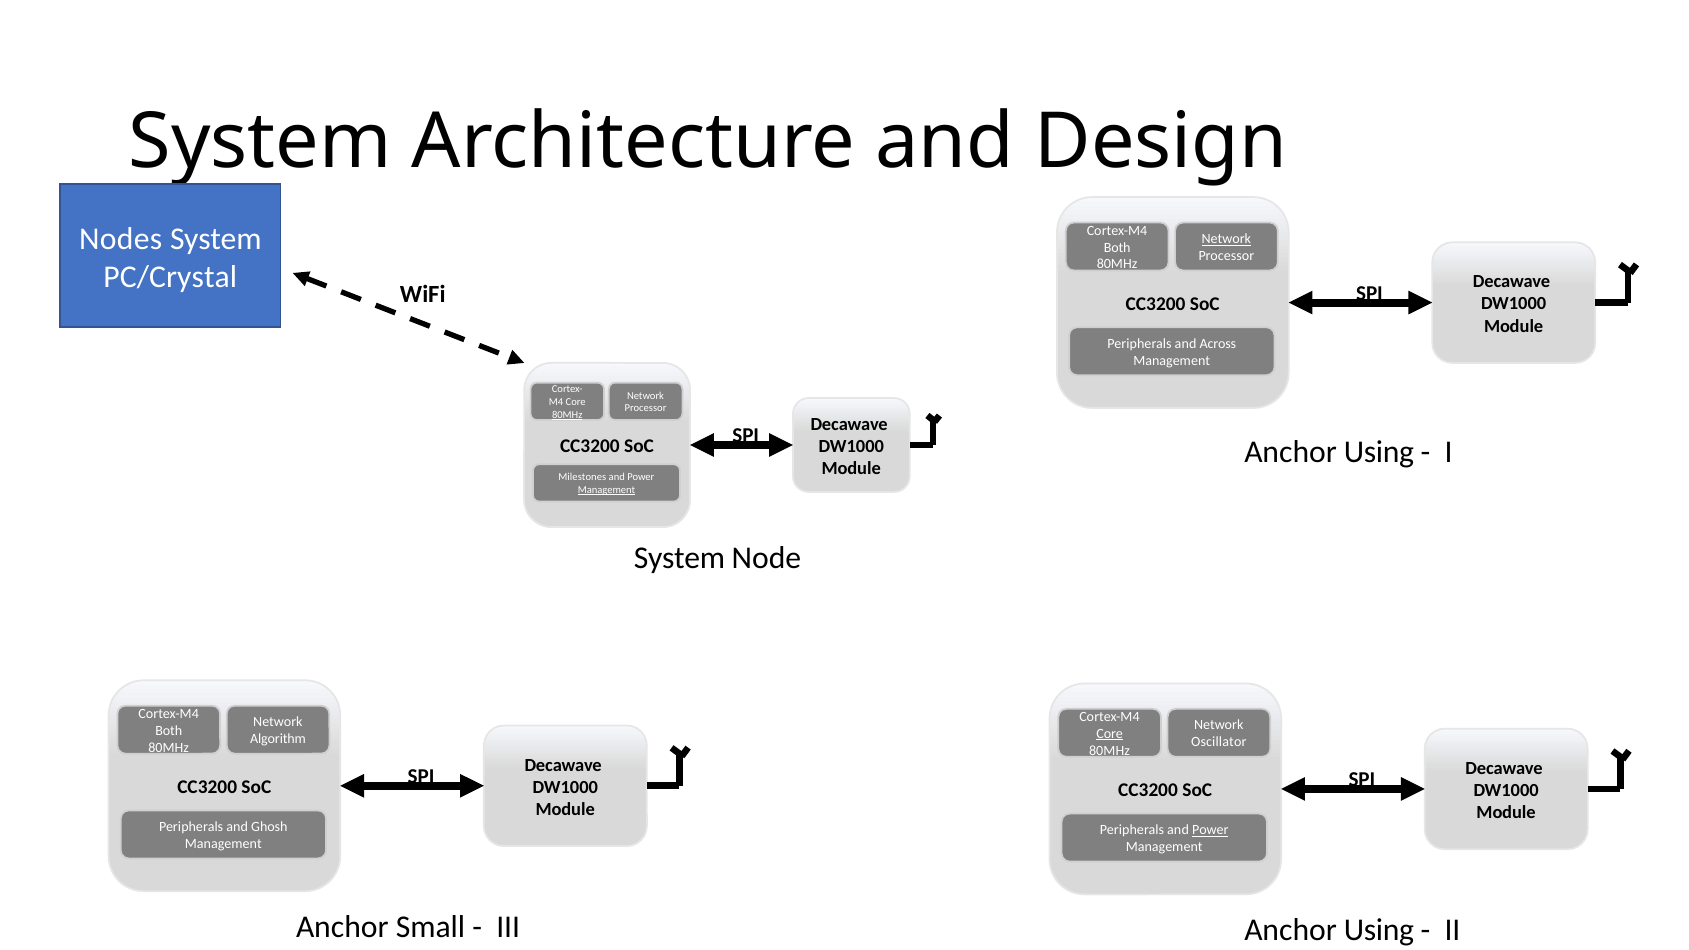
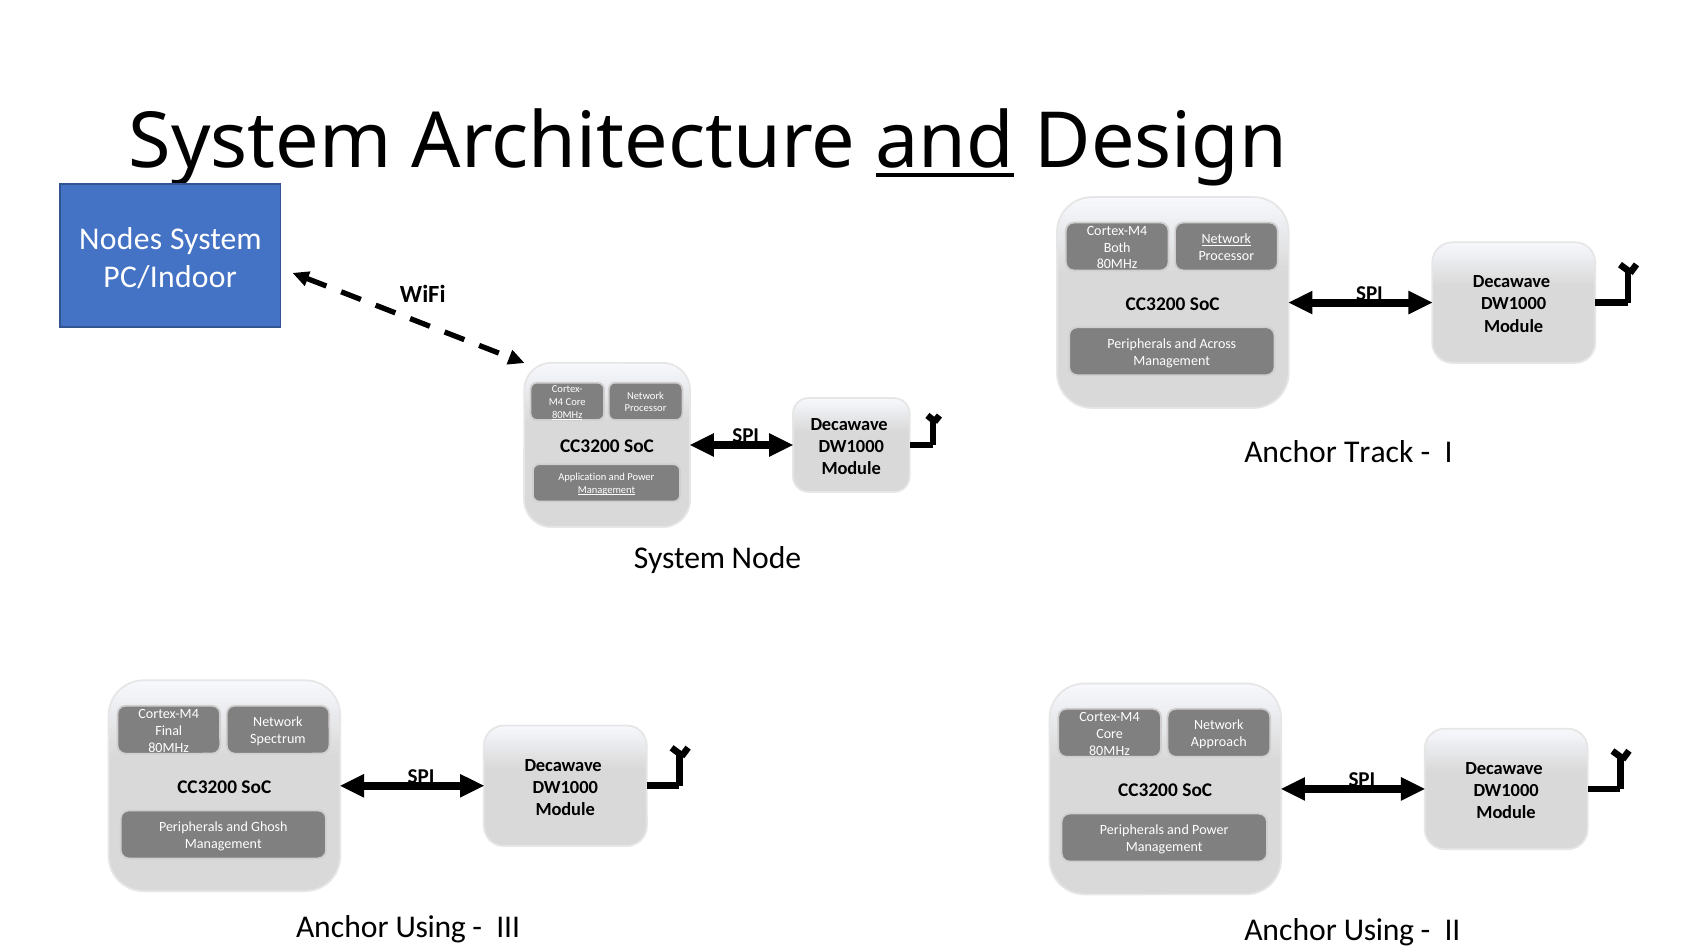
and underline: none -> present (945, 142)
PC/Crystal: PC/Crystal -> PC/Indoor (170, 277)
Using: Using -> Track (1379, 452)
Milestones: Milestones -> Application (582, 477)
Both: Both -> Final (169, 731)
Core underline: present -> none (1110, 734)
Algorithm: Algorithm -> Spectrum (278, 739)
Oscillator: Oscillator -> Approach (1219, 742)
Power underline: present -> none (1210, 830)
Small: Small -> Using (431, 927)
